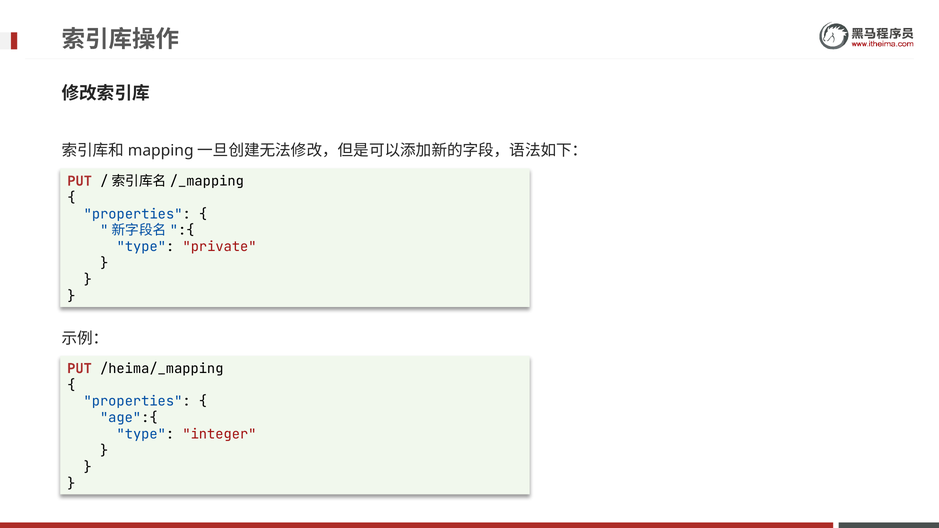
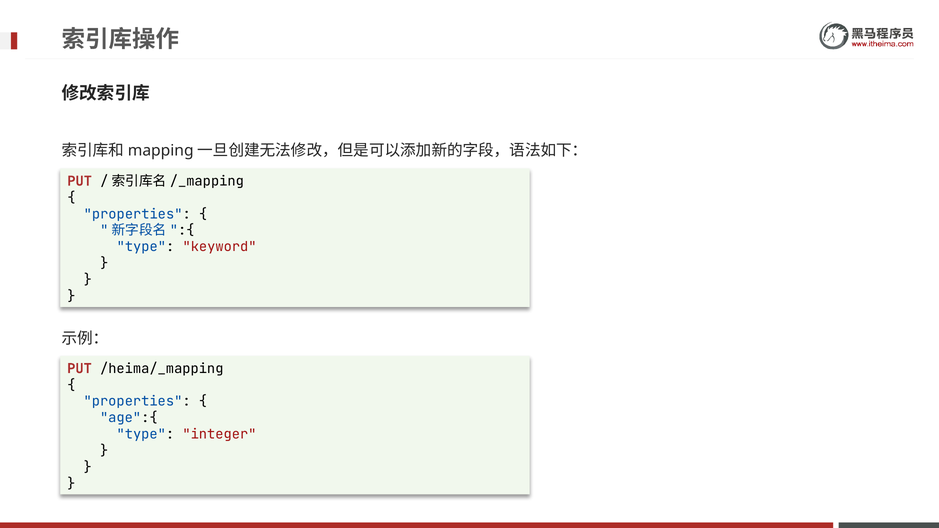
private: private -> keyword (220, 247)
